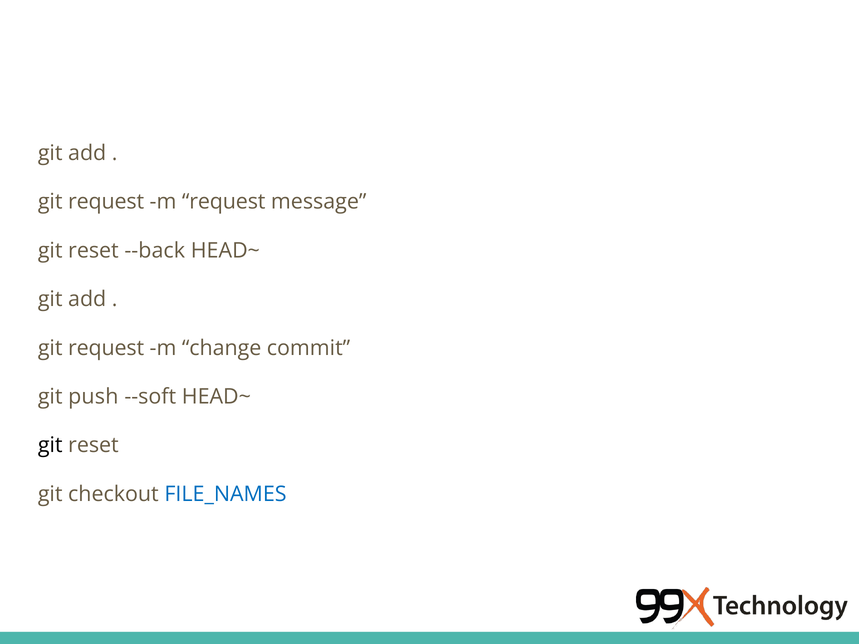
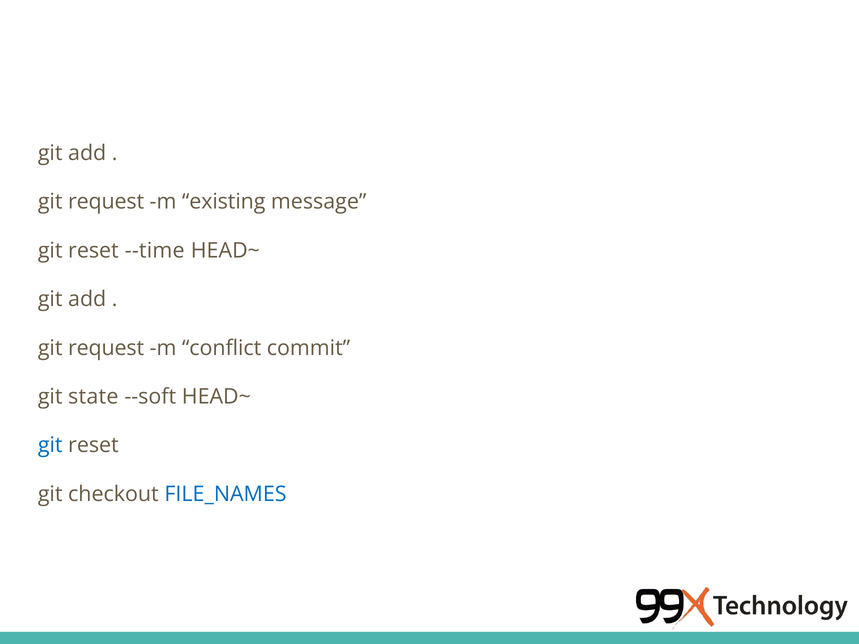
m request: request -> existing (224, 202)
--back: --back -> --time (155, 251)
change: change -> conflict (222, 348)
push: push -> state (93, 397)
git colour: black -> blue (50, 445)
